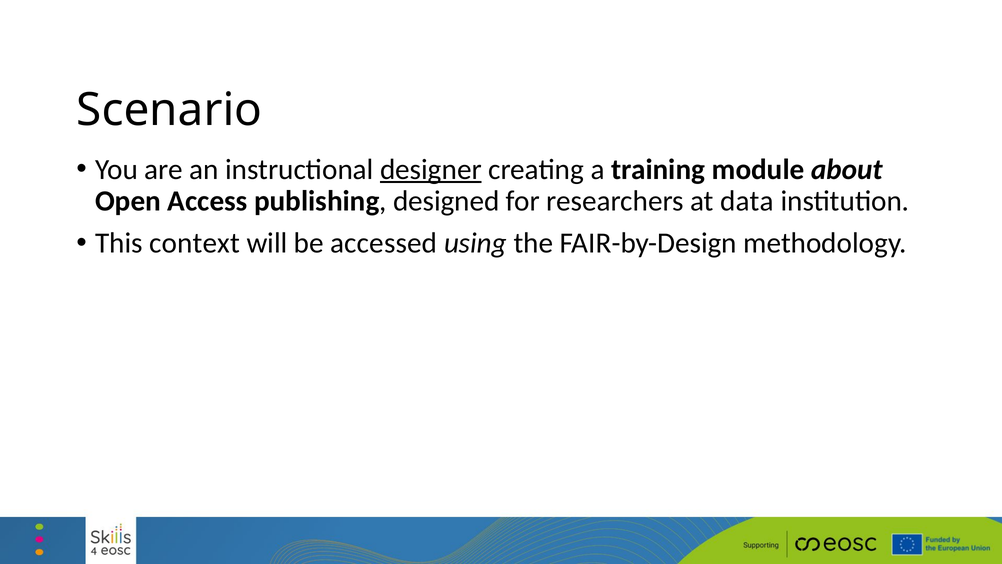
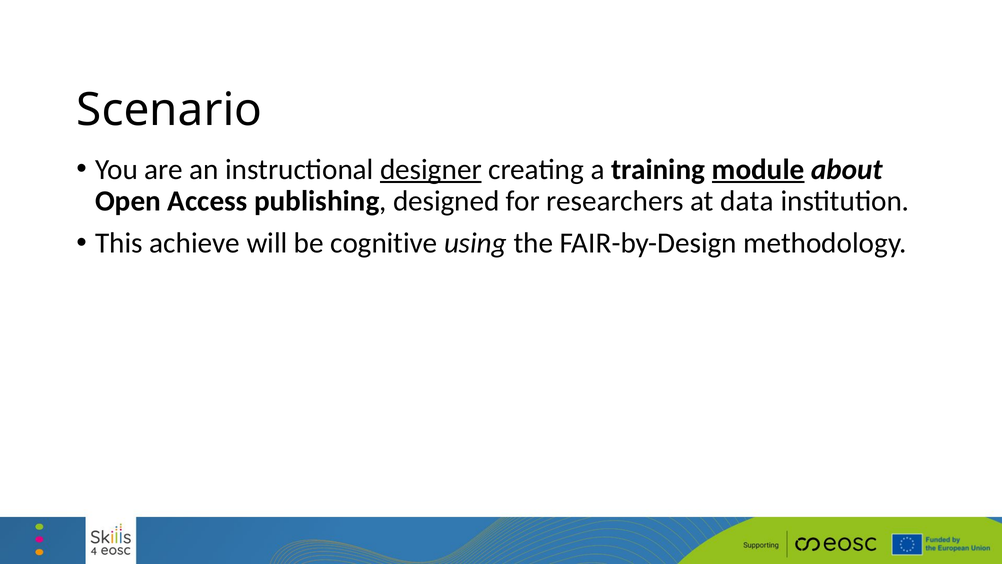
module underline: none -> present (758, 169)
context: context -> achieve (195, 243)
accessed: accessed -> cognitive (384, 243)
